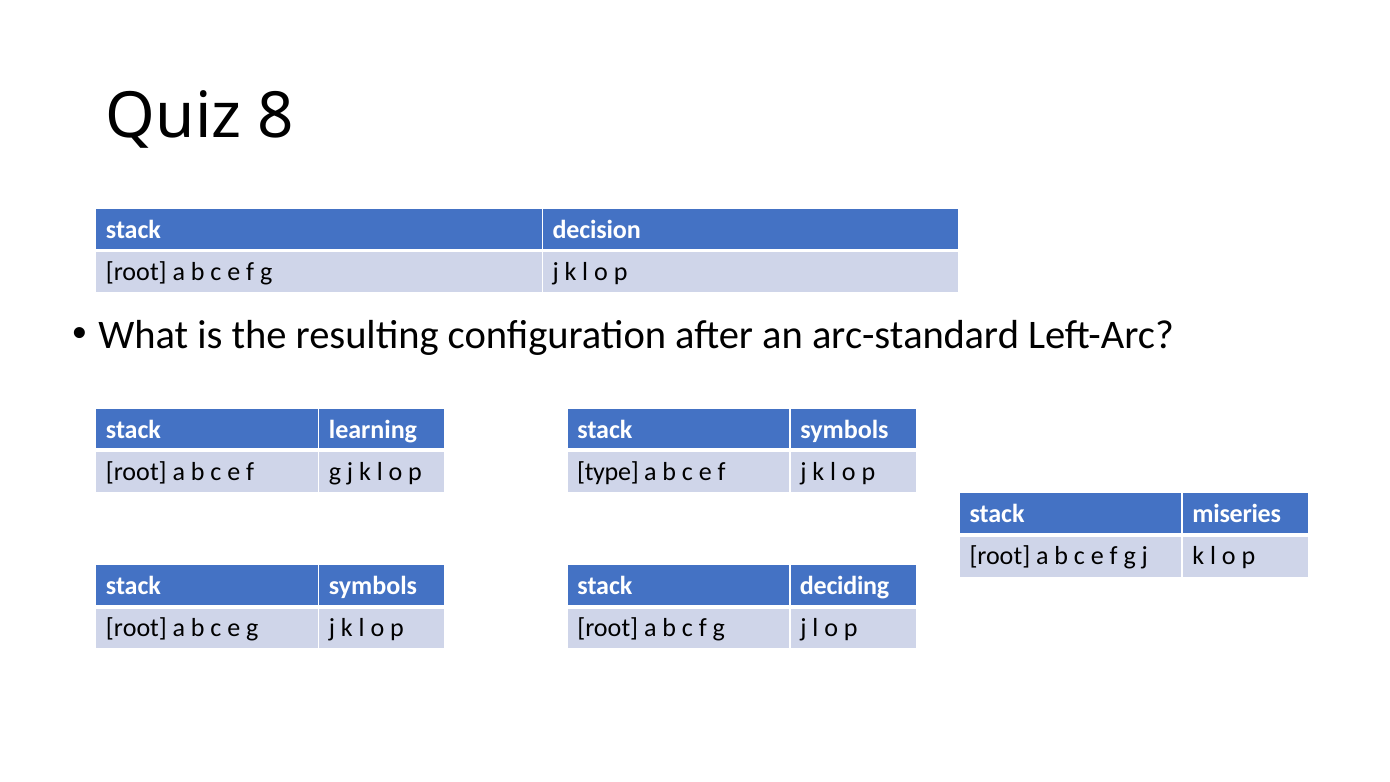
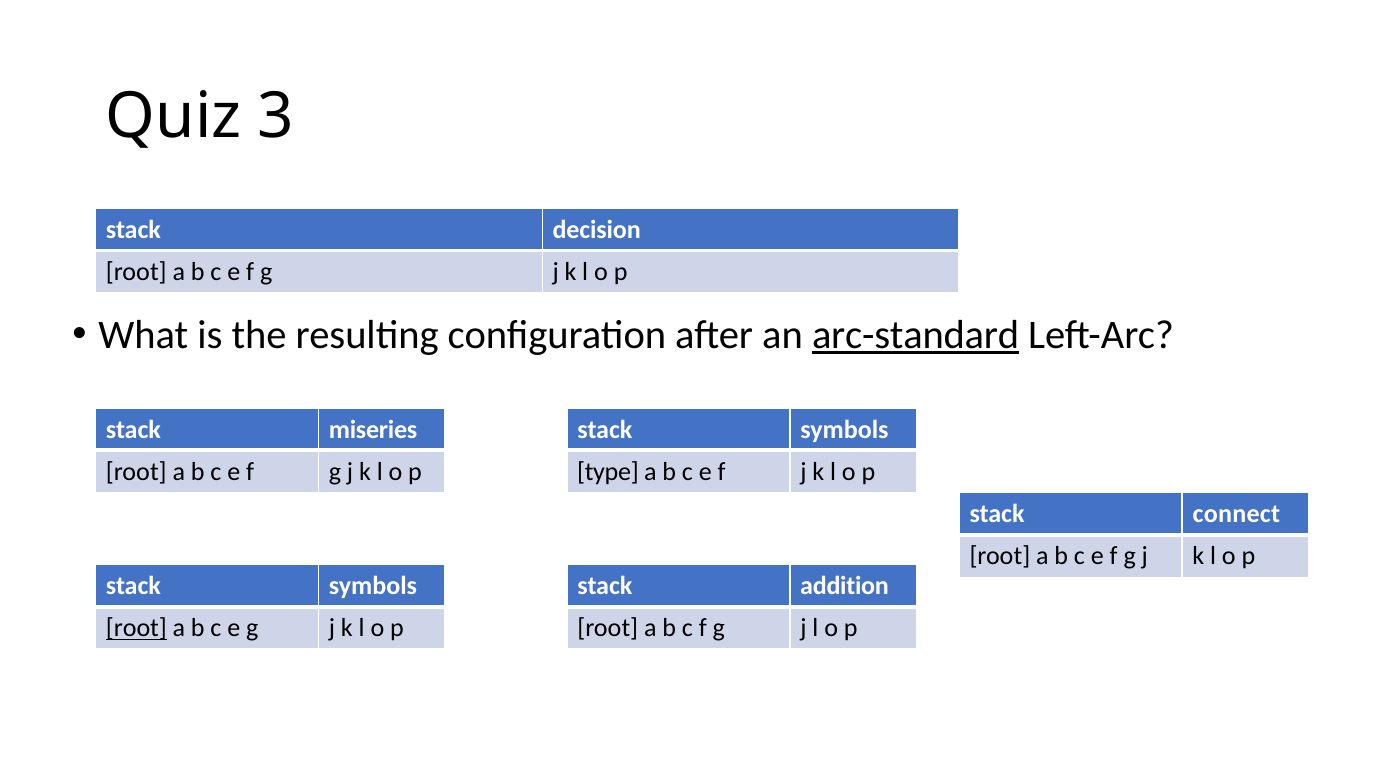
8: 8 -> 3 (276, 117)
arc-standard underline: none -> present (916, 335)
learning: learning -> miseries (373, 429)
miseries: miseries -> connect (1236, 514)
deciding: deciding -> addition (845, 586)
root underline: none -> present (136, 628)
